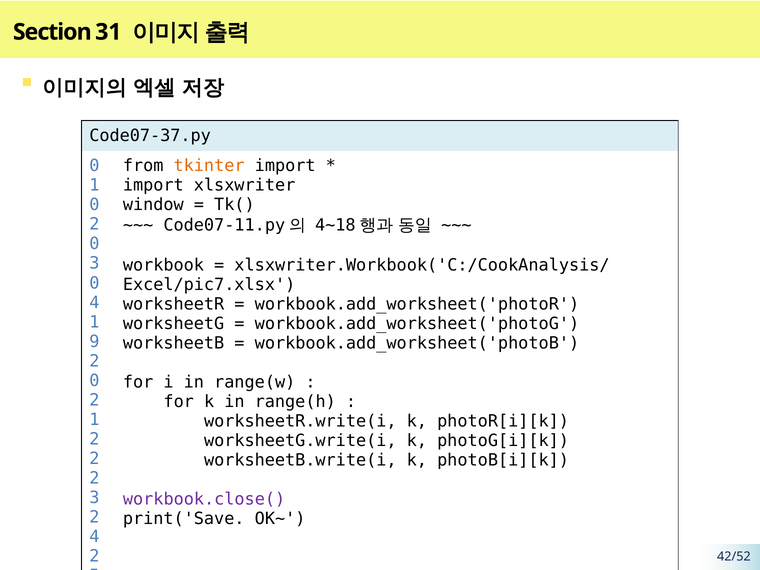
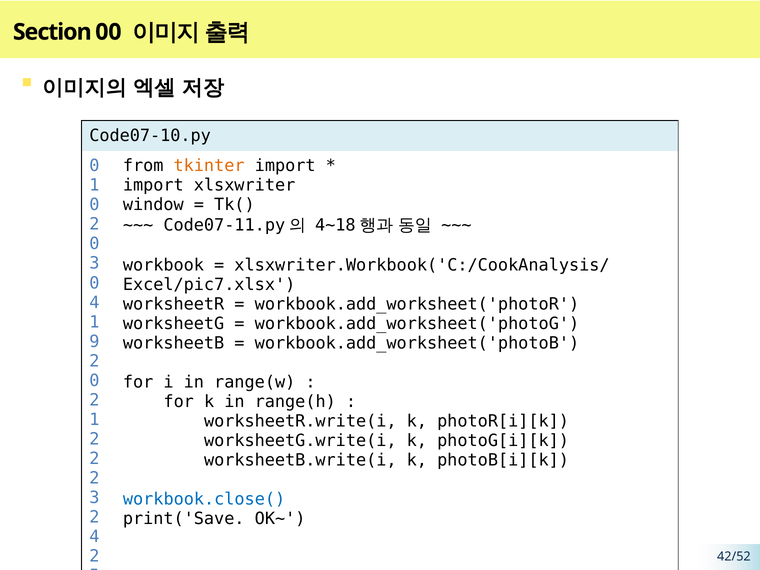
31: 31 -> 00 (108, 32)
Code07-37.py: Code07-37.py -> Code07-10.py (150, 135)
workbook.close( colour: purple -> blue (204, 499)
